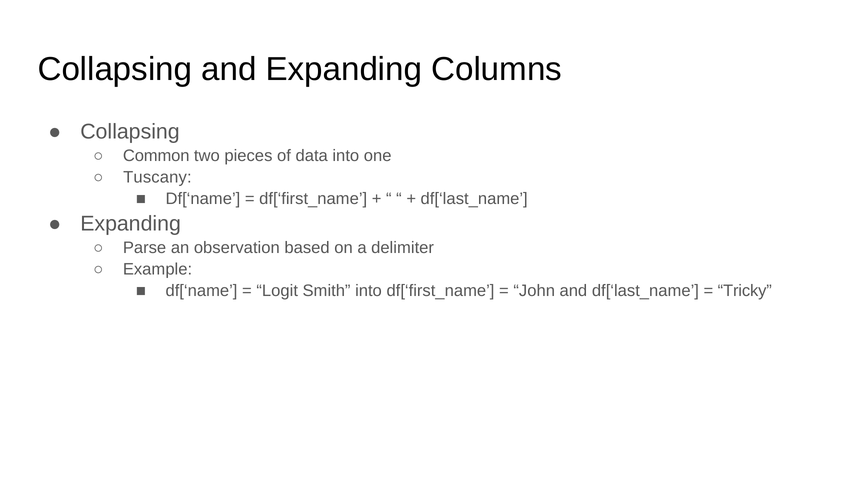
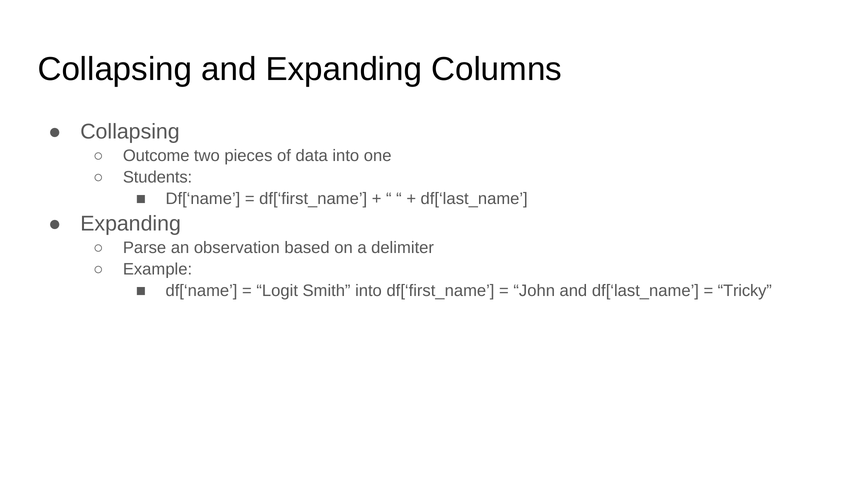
Common: Common -> Outcome (156, 156)
Tuscany: Tuscany -> Students (158, 177)
